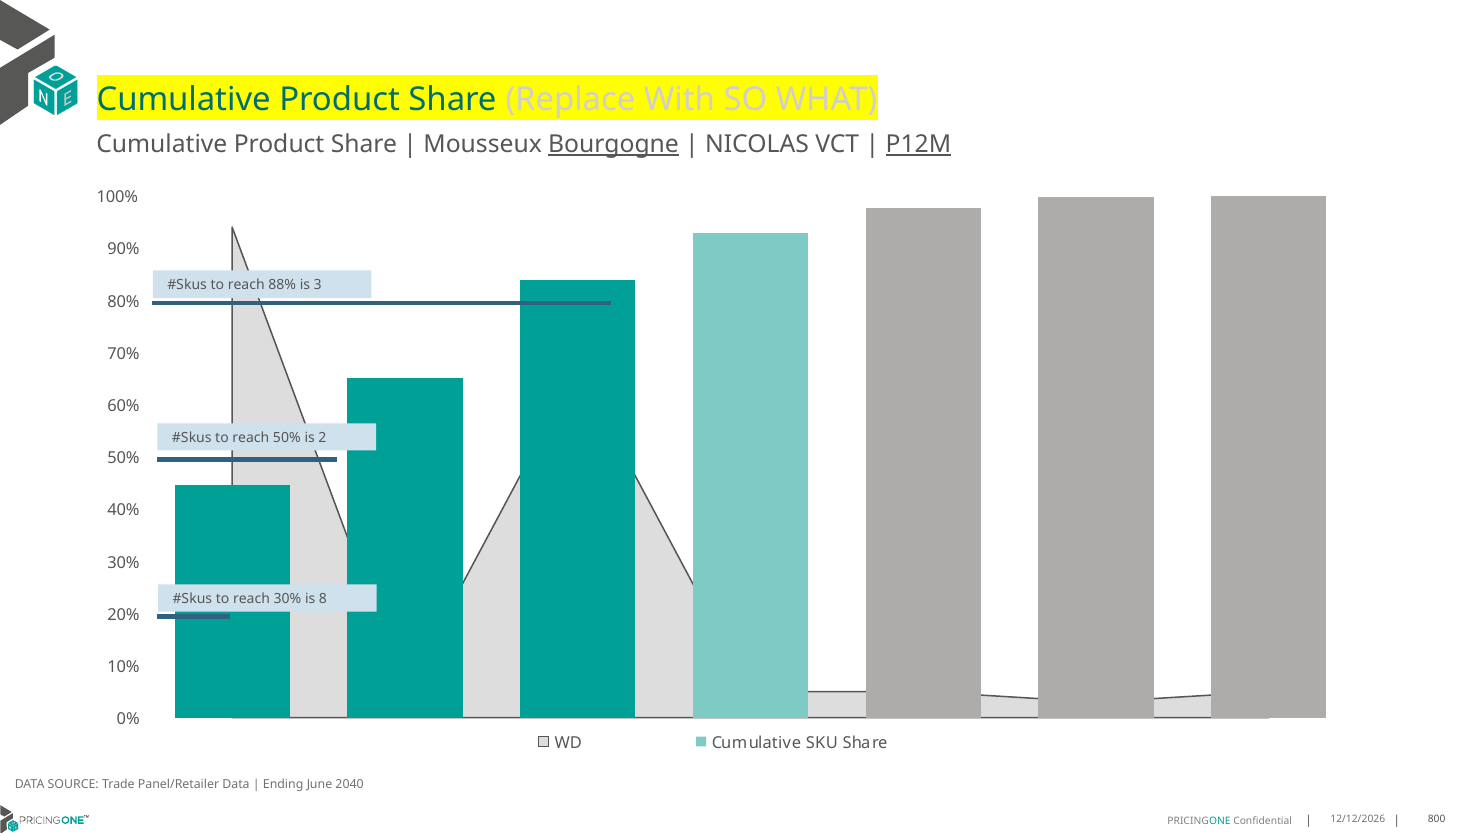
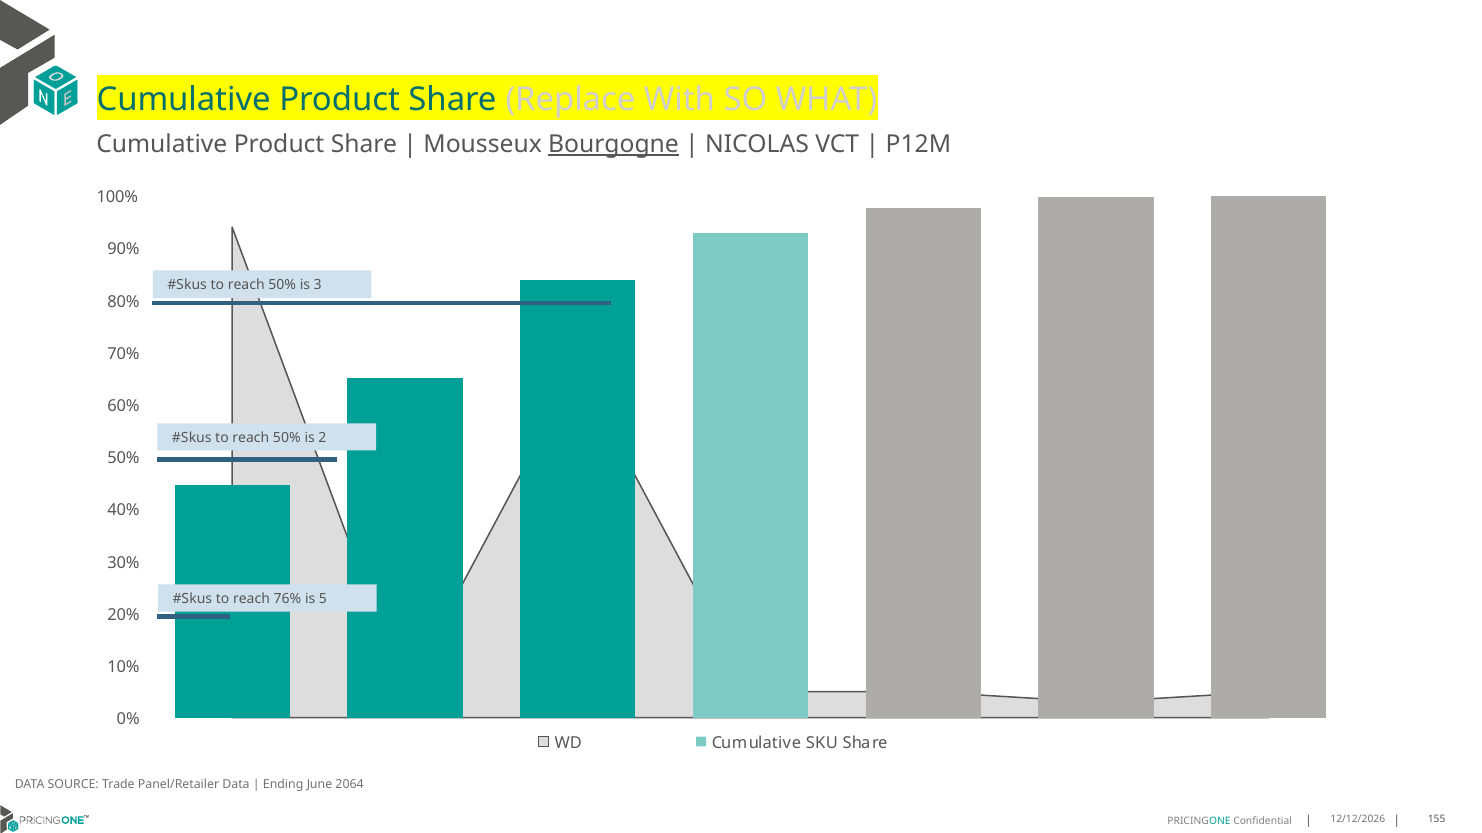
P12M underline: present -> none (918, 144)
88%: 88% -> 50% (282, 285)
reach 30%: 30% -> 76% (287, 599)
8: 8 -> 5 (323, 599)
2040: 2040 -> 2064 (350, 785)
800: 800 -> 155 (1437, 820)
